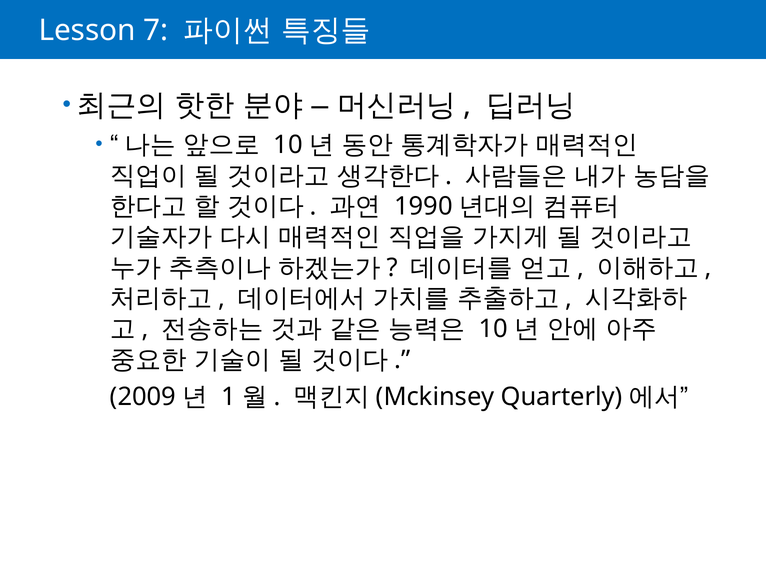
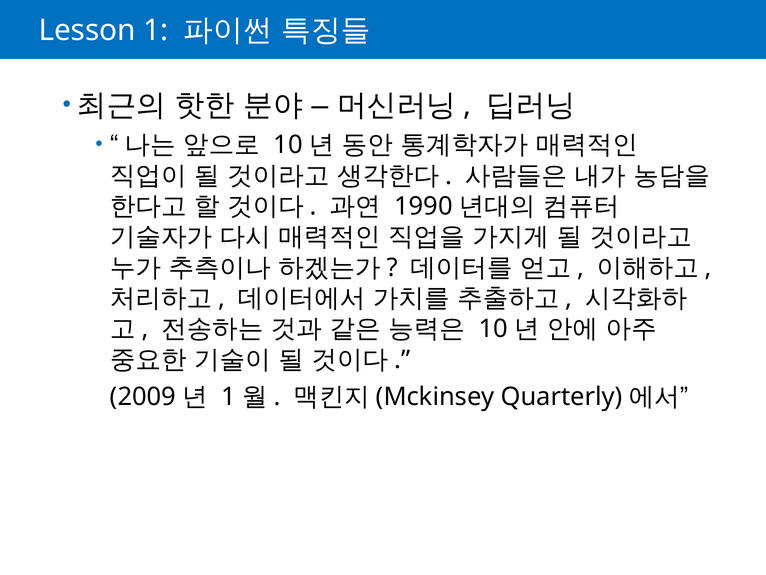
Lesson 7: 7 -> 1 (156, 30)
